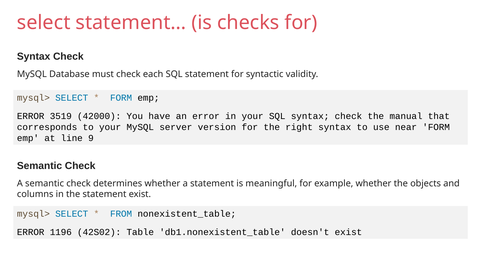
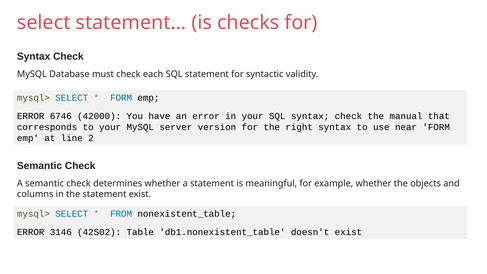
3519: 3519 -> 6746 (61, 116)
9: 9 -> 2 (91, 138)
1196: 1196 -> 3146 (61, 232)
